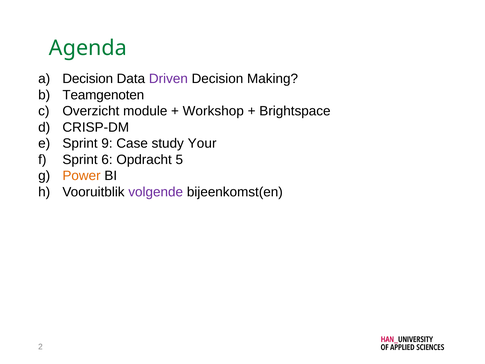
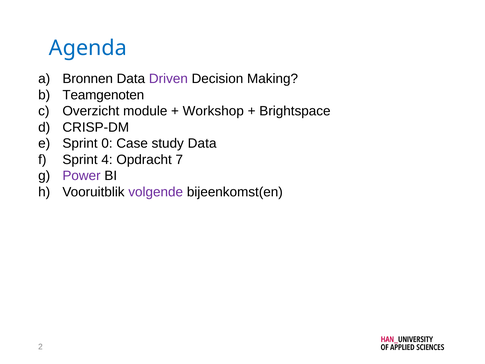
Agenda colour: green -> blue (88, 48)
Decision: Decision -> Bronnen (88, 79)
9: 9 -> 0 (107, 143)
study Your: Your -> Data (202, 143)
6: 6 -> 4 (107, 160)
5: 5 -> 7 (179, 160)
Power colour: orange -> purple (82, 176)
